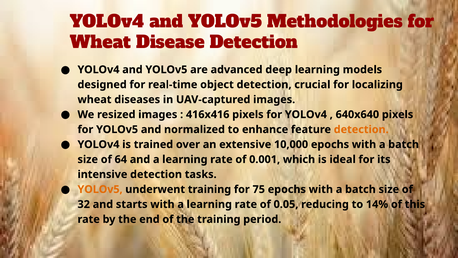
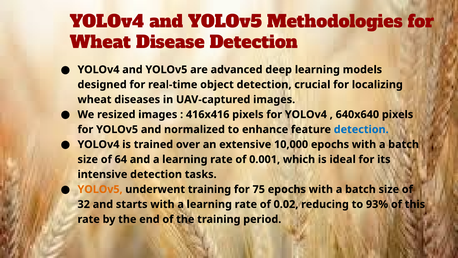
detection colour: orange -> blue (361, 129)
0.05: 0.05 -> 0.02 (286, 204)
14%: 14% -> 93% (377, 204)
